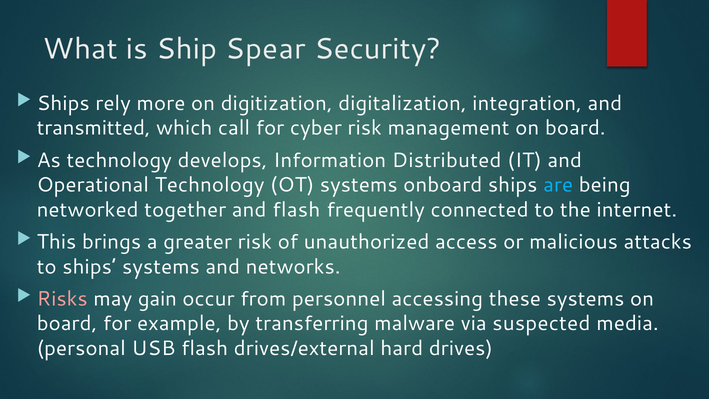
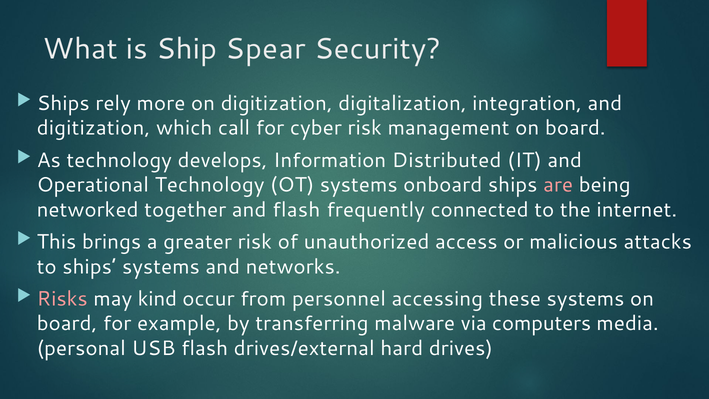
transmitted: transmitted -> digitization (93, 128)
are colour: light blue -> pink (558, 185)
gain: gain -> kind (157, 299)
suspected: suspected -> computers (542, 324)
